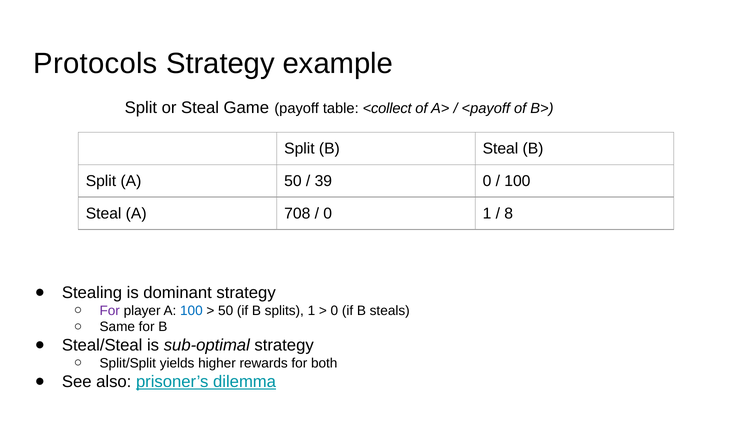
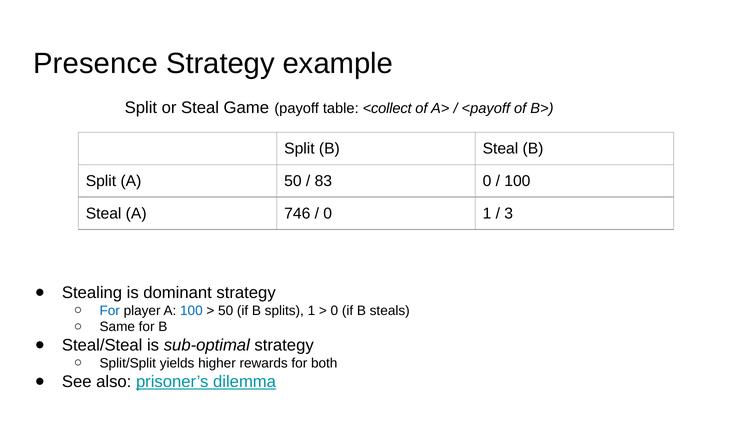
Protocols: Protocols -> Presence (96, 64)
39: 39 -> 83 (323, 181)
708: 708 -> 746 (297, 214)
8: 8 -> 3 (509, 214)
For colour: purple -> blue (110, 311)
